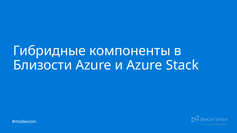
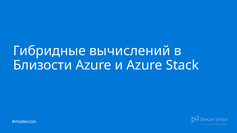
компоненты: компоненты -> вычислений (130, 51)
